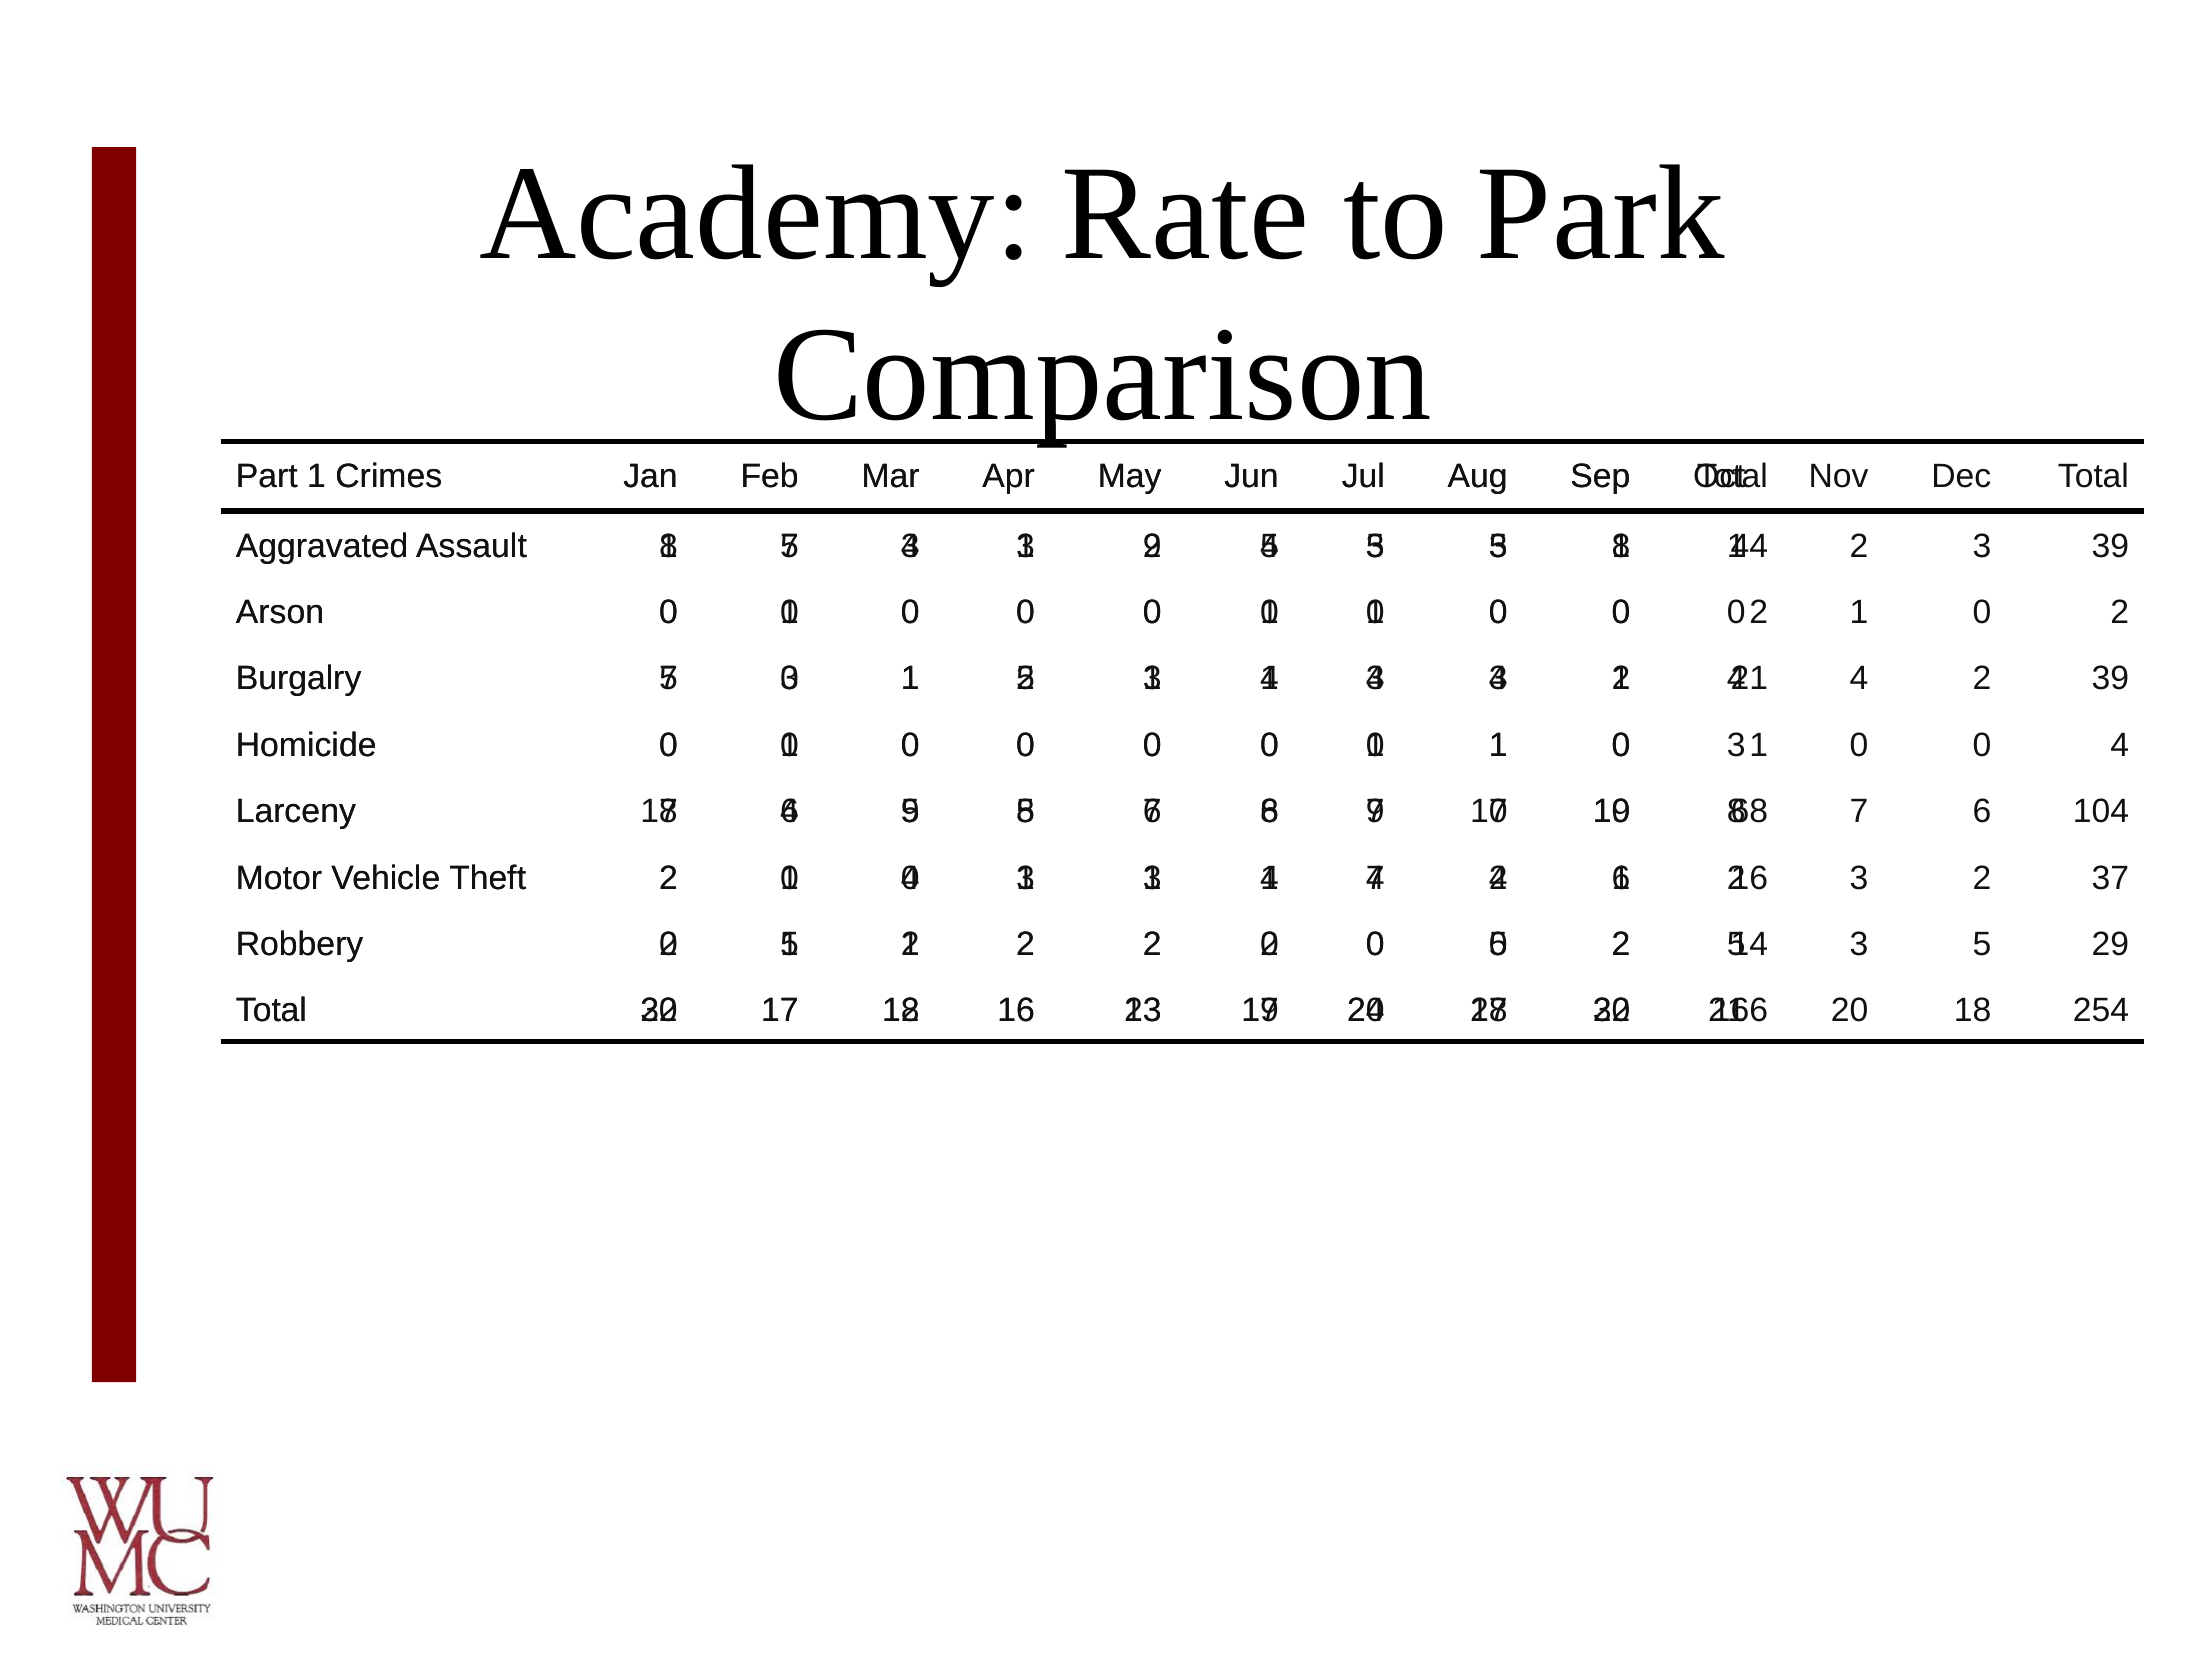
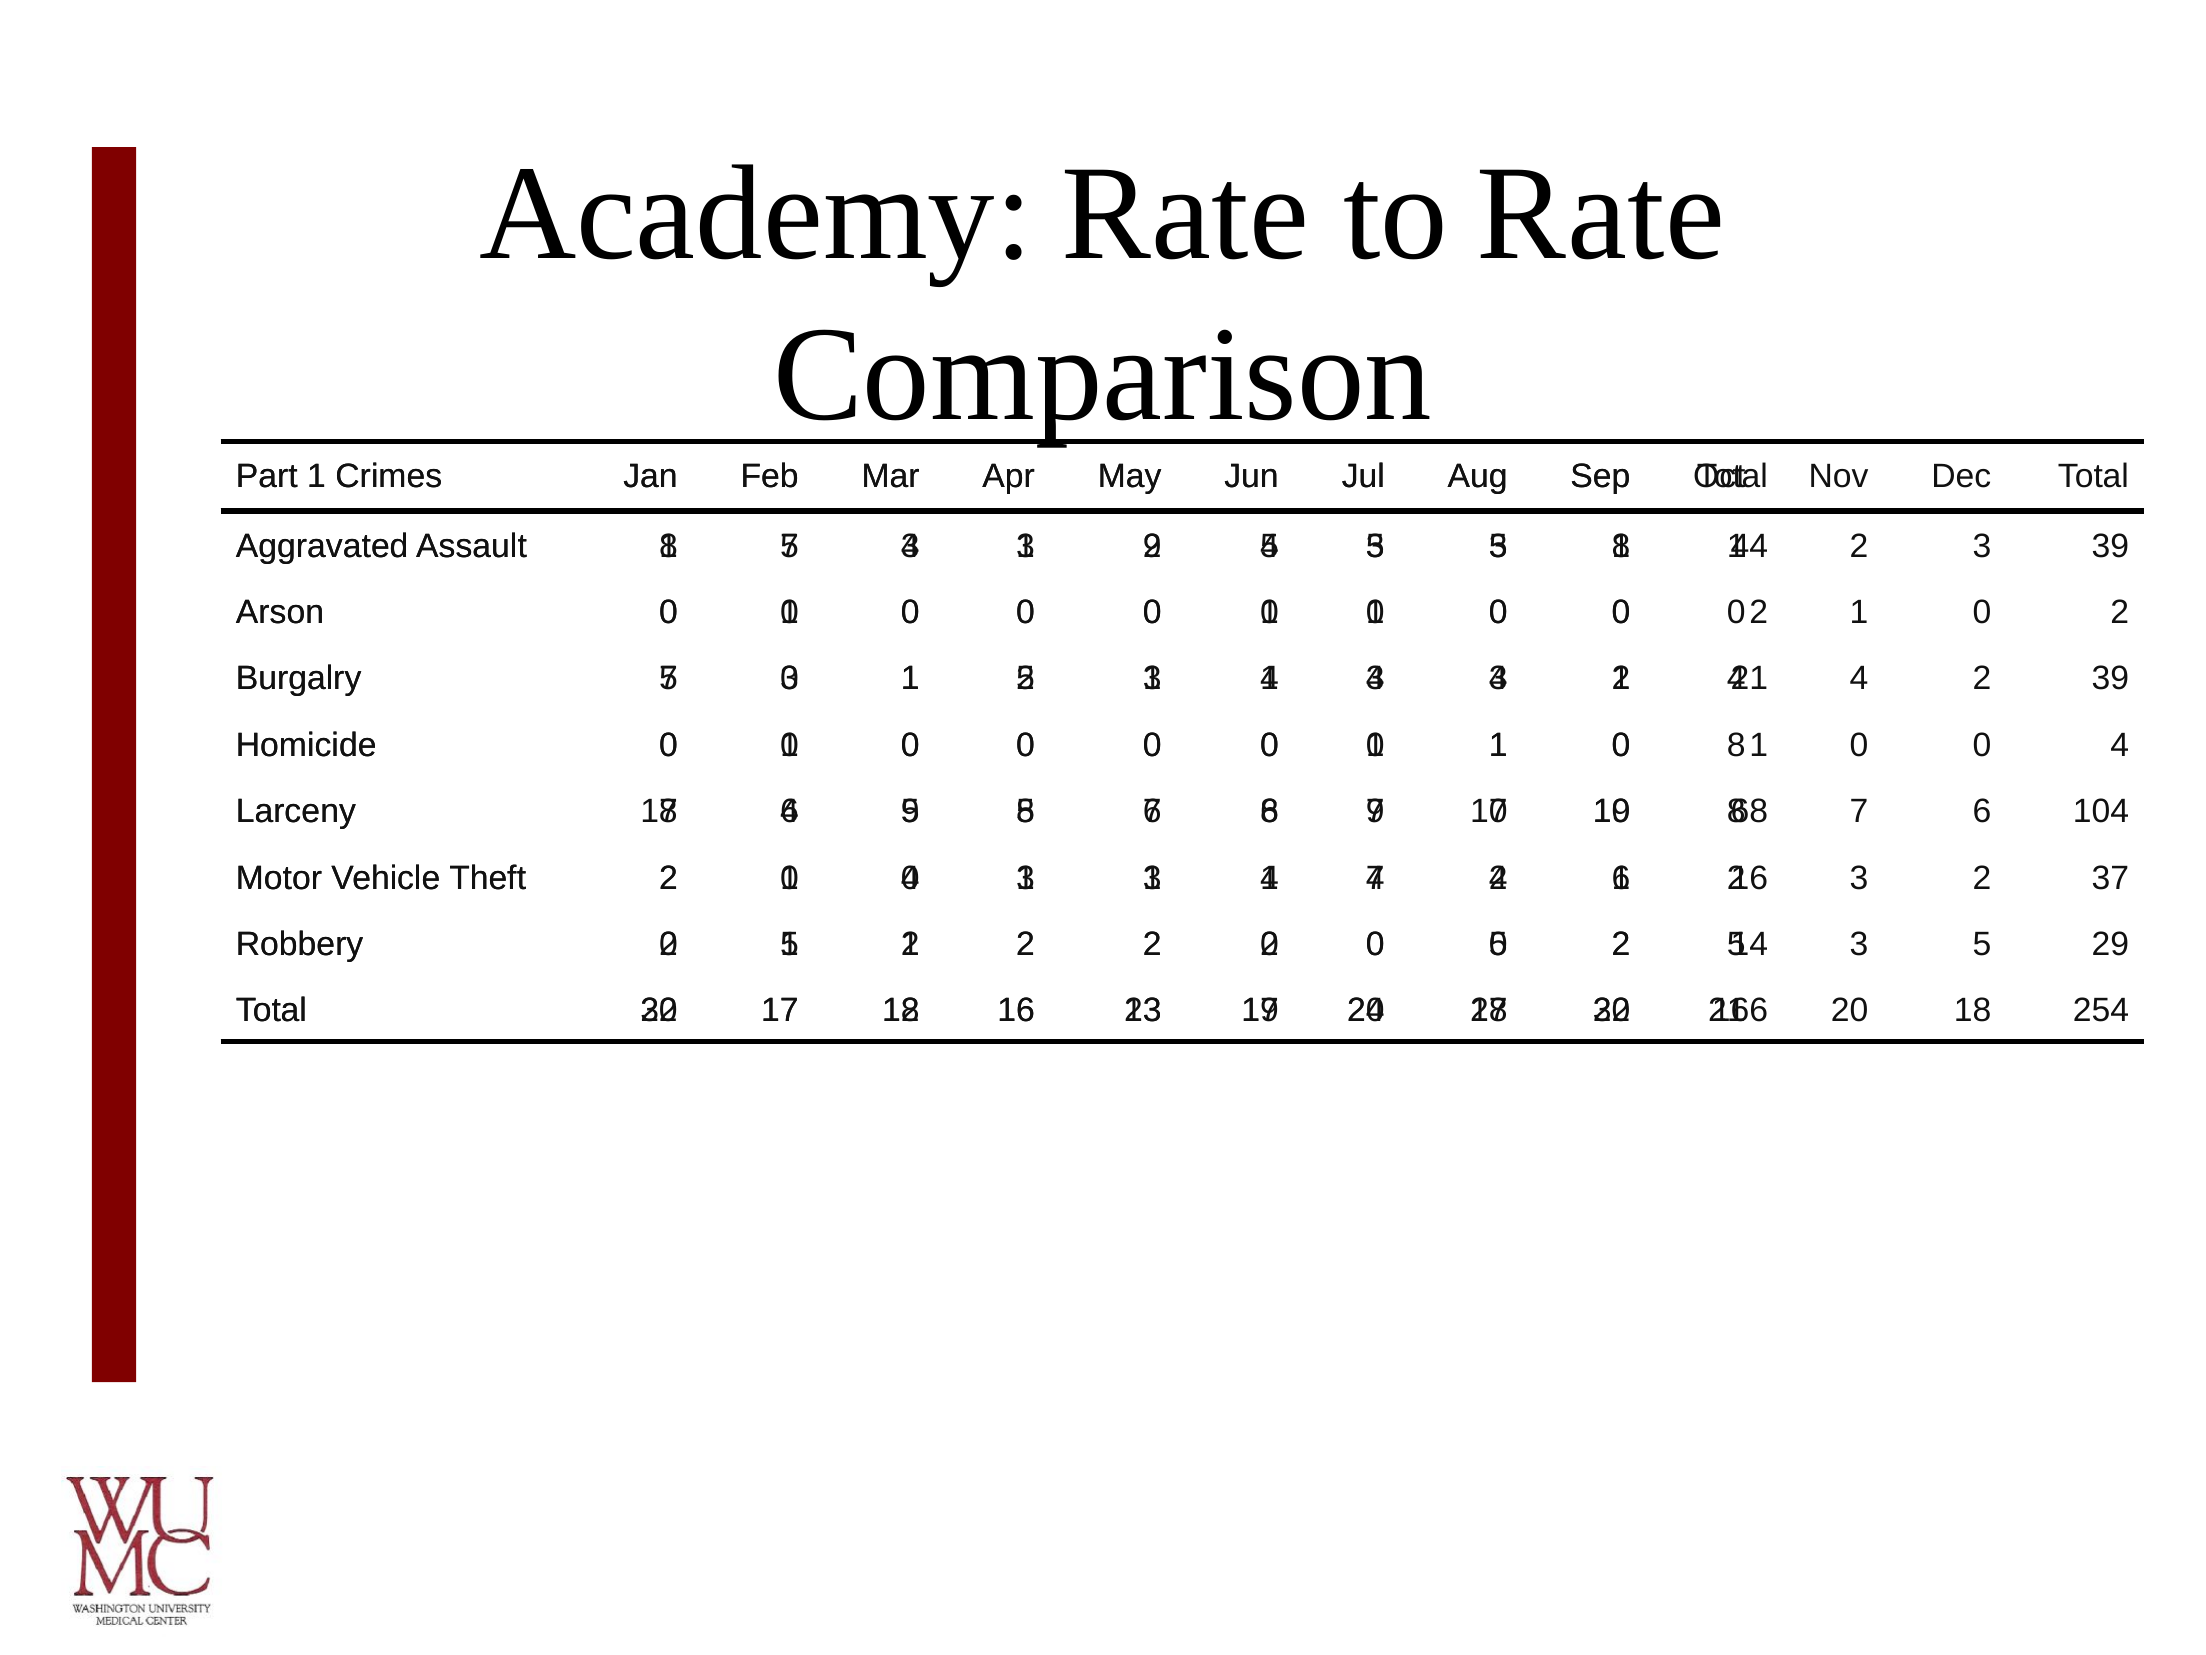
to Park: Park -> Rate (1601, 213)
3: 3 -> 8 (1736, 745)
